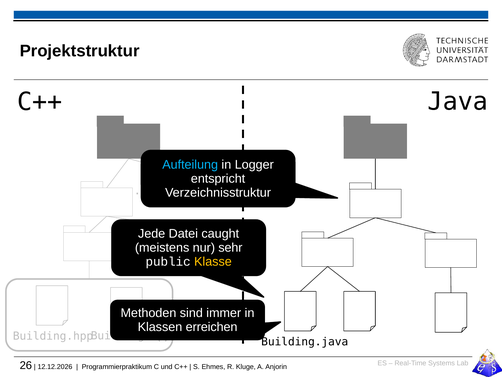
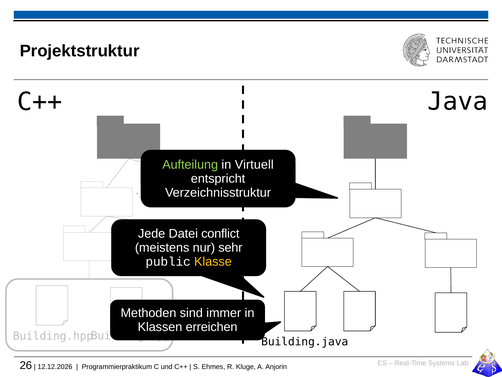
Aufteilung colour: light blue -> light green (190, 164)
Logger: Logger -> Virtuell (254, 164)
caught: caught -> conflict (220, 233)
